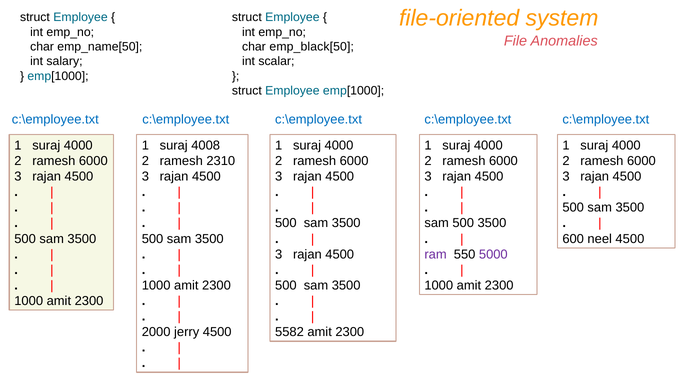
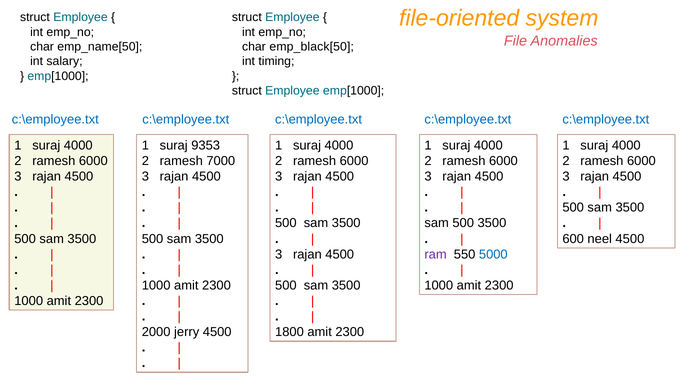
scalar: scalar -> timing (276, 61)
4008: 4008 -> 9353 (206, 146)
2310: 2310 -> 7000 (221, 161)
5000 colour: purple -> blue (493, 254)
5582: 5582 -> 1800 (289, 332)
